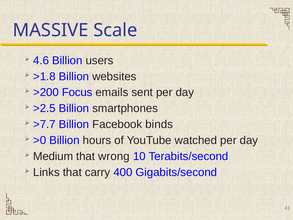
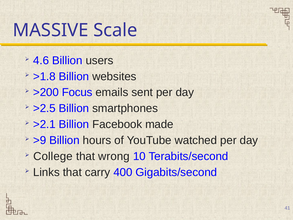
>7.7: >7.7 -> >2.1 (44, 124)
binds: binds -> made (159, 124)
>0: >0 -> >9 (40, 140)
Medium: Medium -> College (53, 156)
